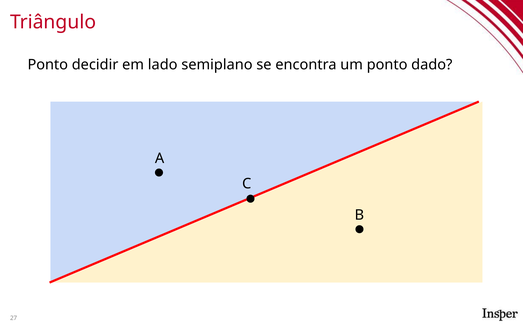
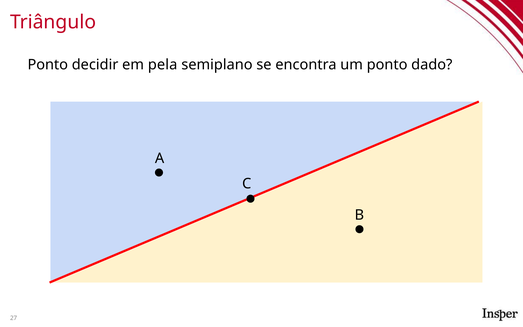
lado: lado -> pela (163, 65)
